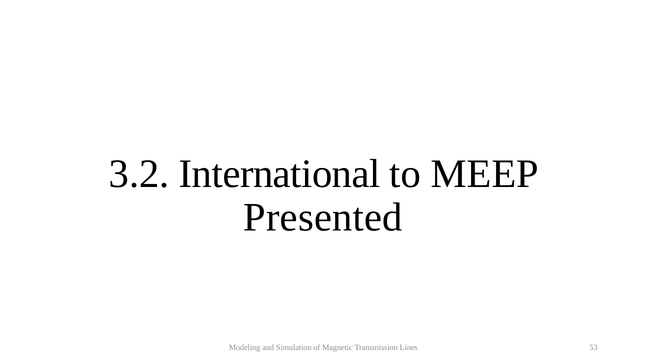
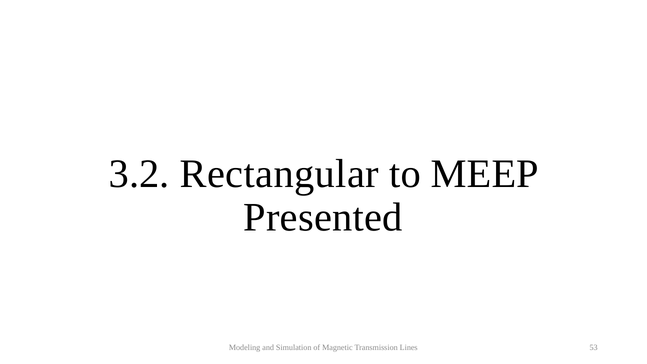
International: International -> Rectangular (279, 174)
